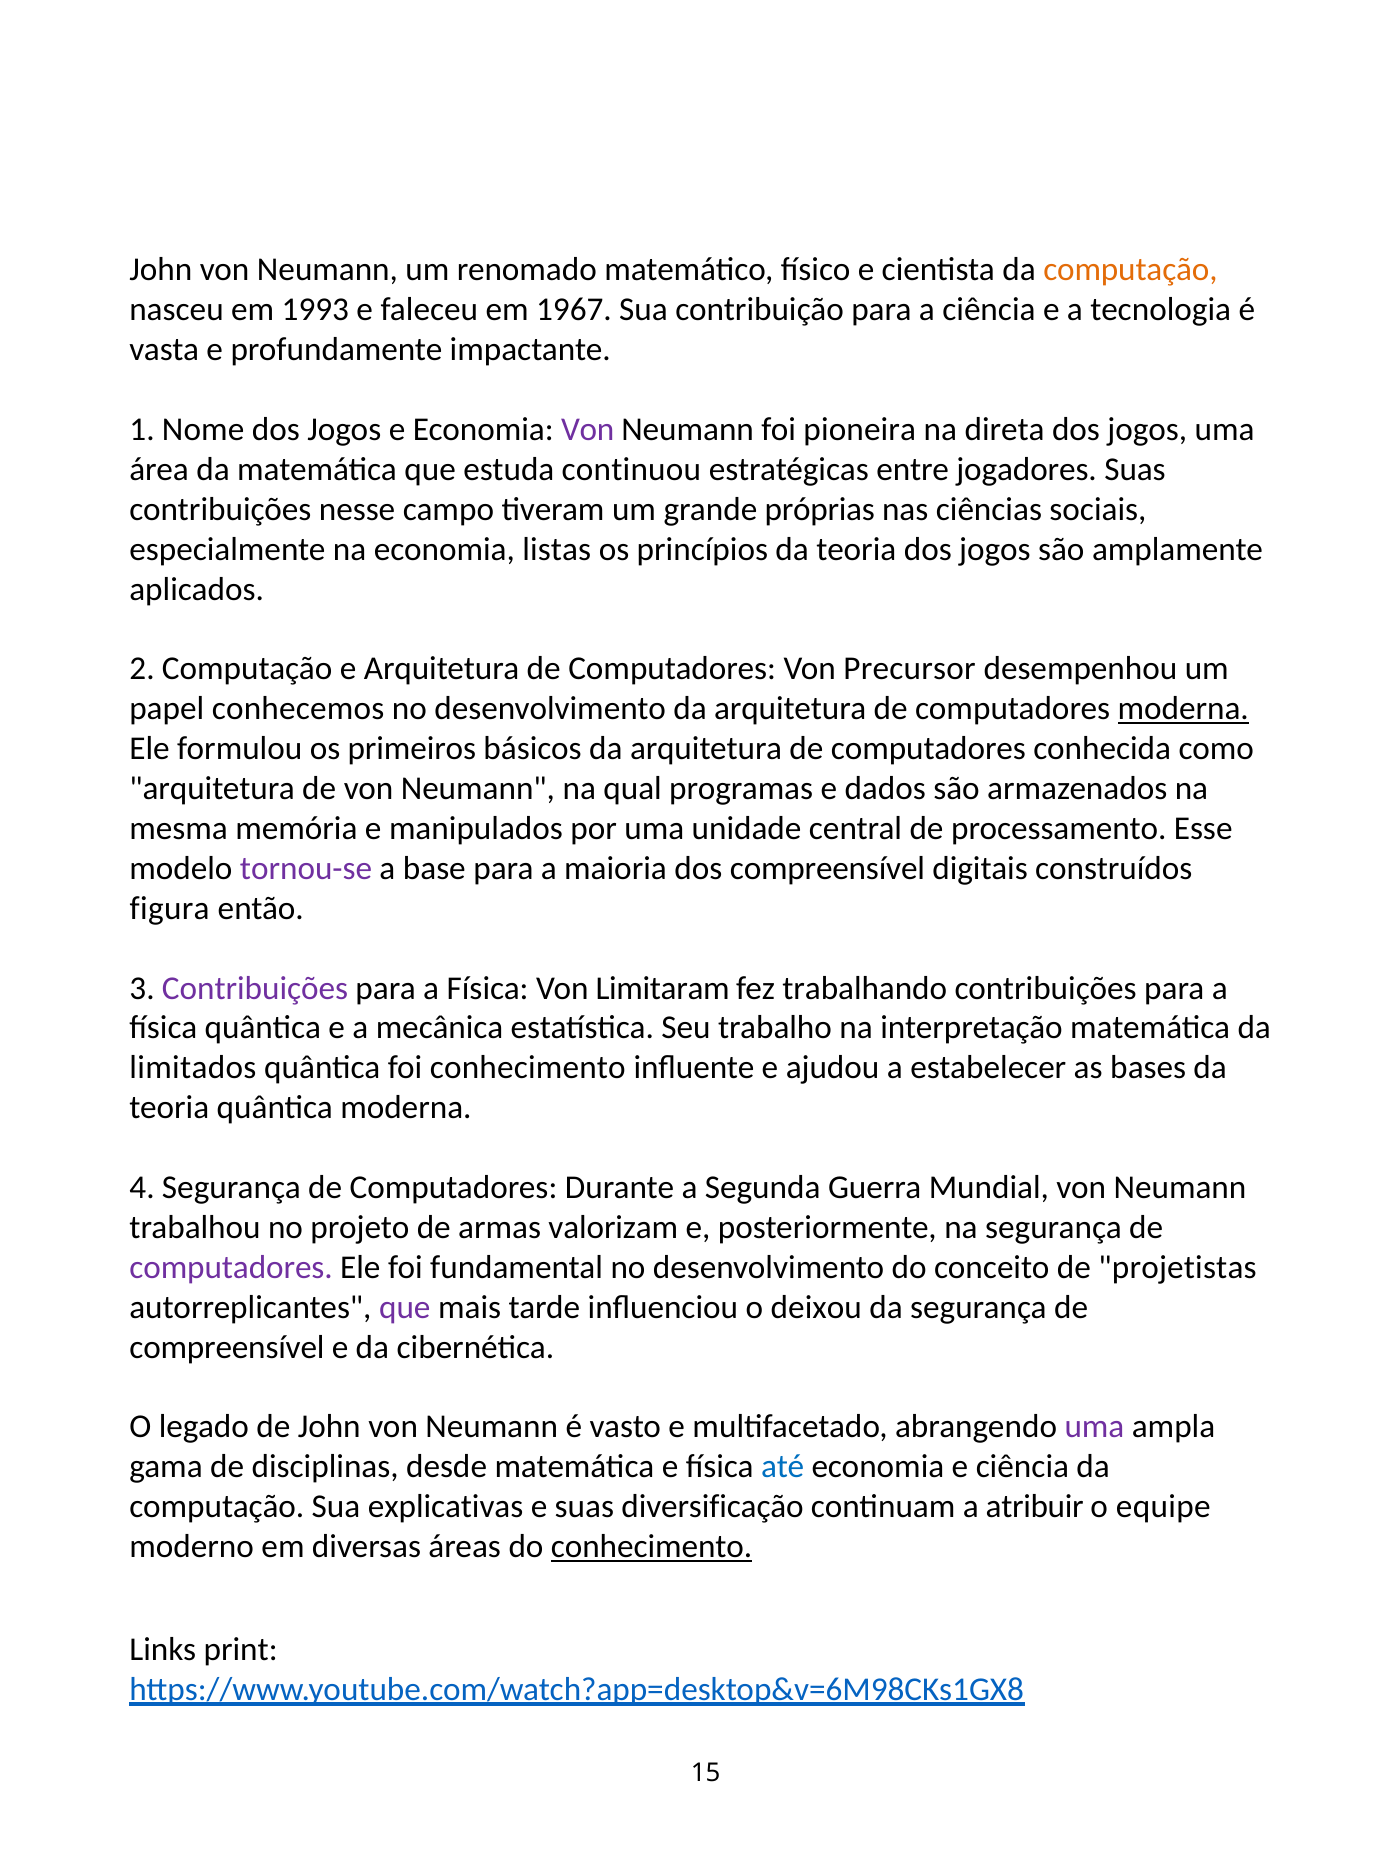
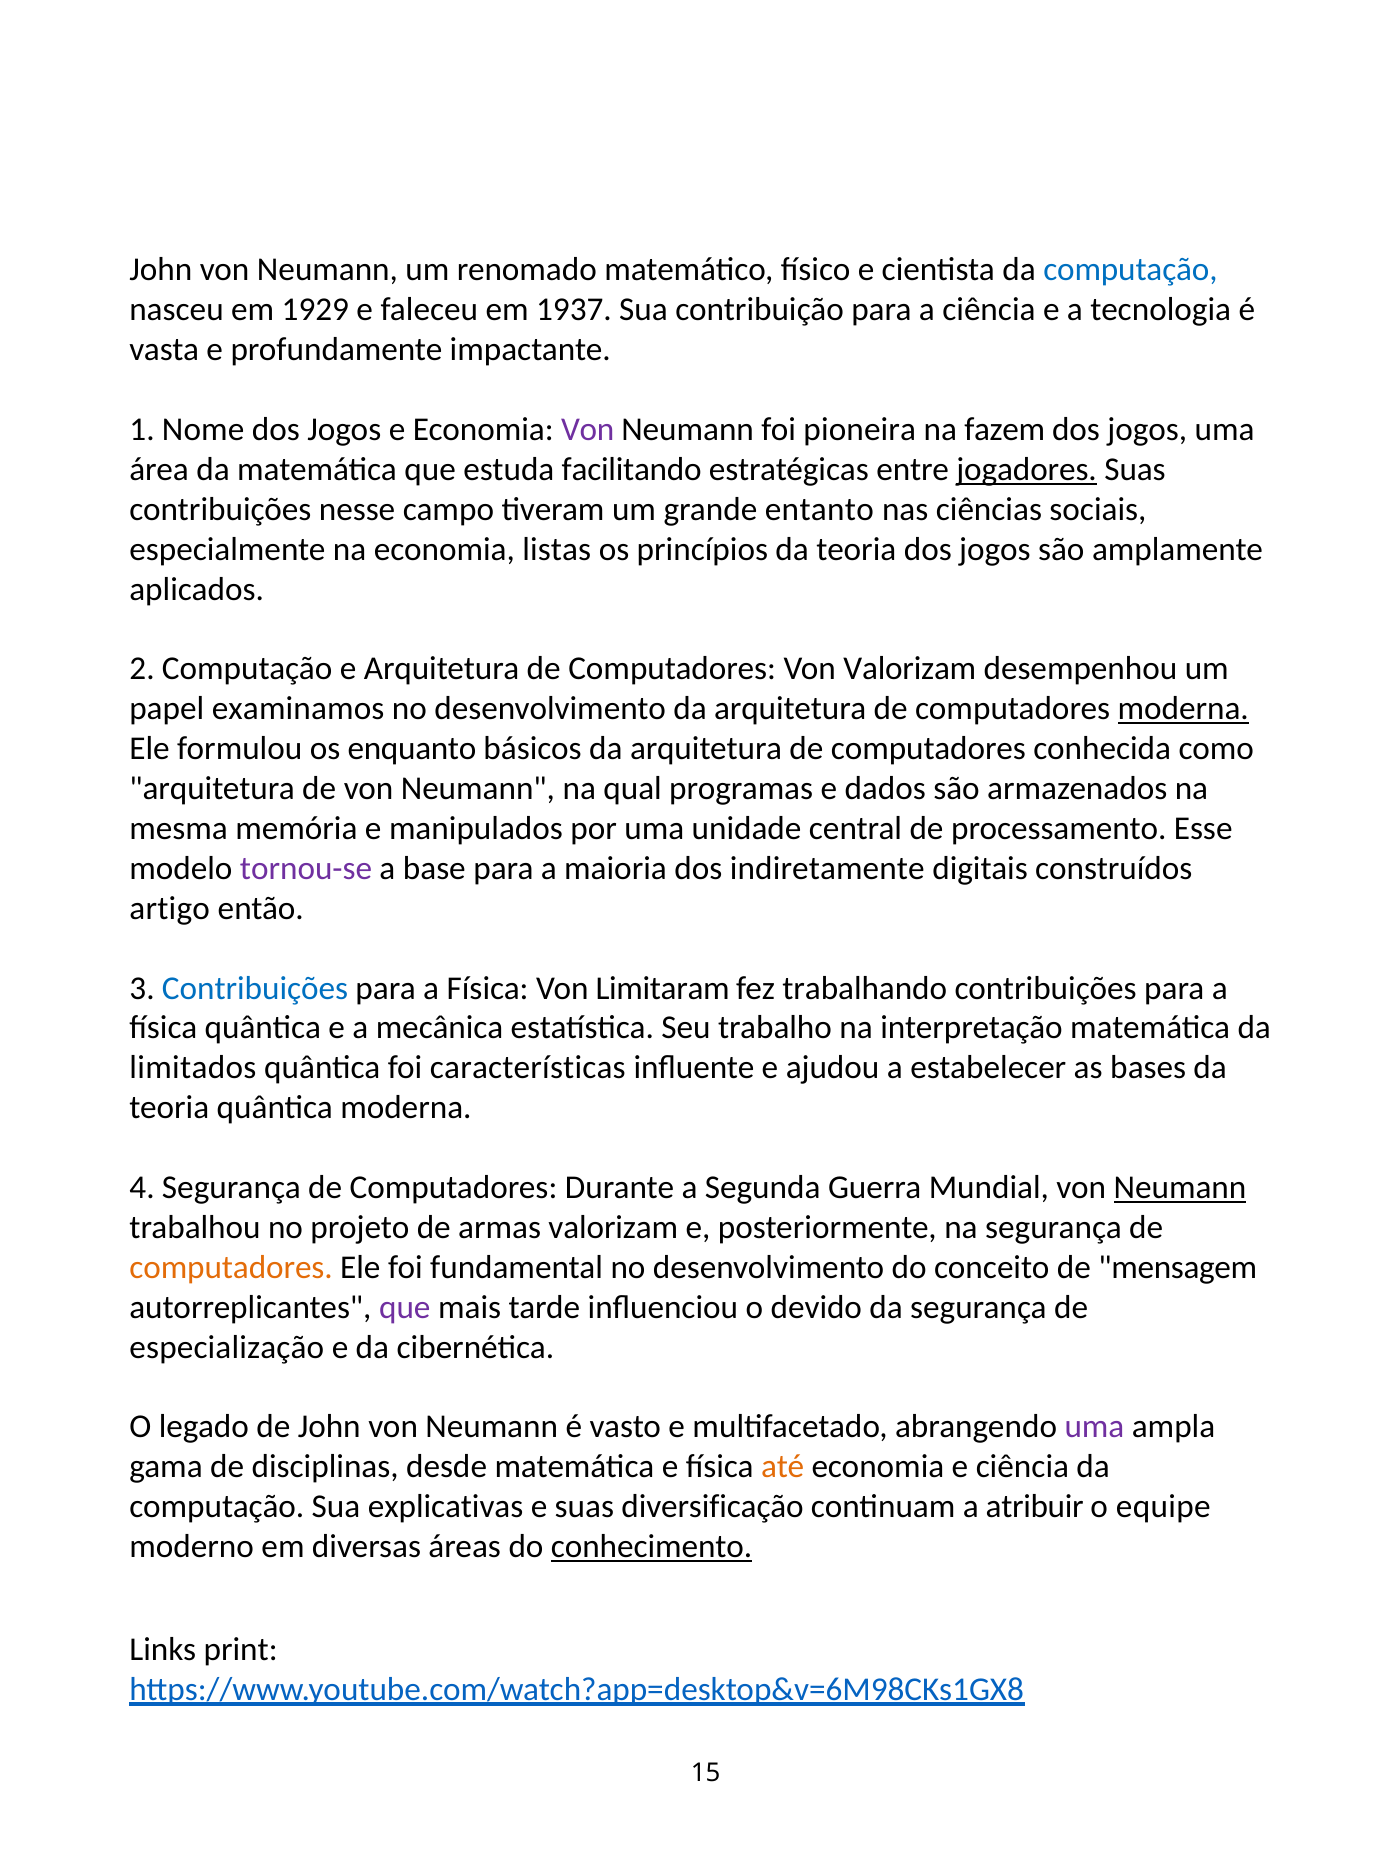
computação colour: orange -> blue (1130, 270)
1993: 1993 -> 1929 (315, 310)
1967: 1967 -> 1937 (574, 310)
direta: direta -> fazem (1005, 429)
continuou: continuou -> facilitando (632, 469)
jogadores underline: none -> present (1027, 469)
próprias: próprias -> entanto (819, 509)
Von Precursor: Precursor -> Valorizam (910, 669)
conhecemos: conhecemos -> examinamos (298, 708)
primeiros: primeiros -> enquanto (412, 748)
dos compreensível: compreensível -> indiretamente (827, 868)
figura: figura -> artigo (170, 908)
Contribuições colour: purple -> blue (255, 988)
foi conhecimento: conhecimento -> características (528, 1067)
Neumann underline: none -> present (1180, 1187)
computadores colour: purple -> orange (231, 1267)
projetistas: projetistas -> mensagem (1178, 1267)
deixou: deixou -> devido (816, 1307)
compreensível: compreensível -> especialização (227, 1347)
até colour: blue -> orange (783, 1466)
